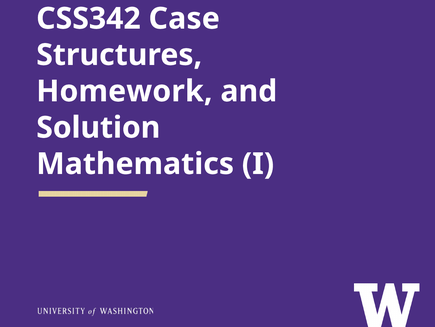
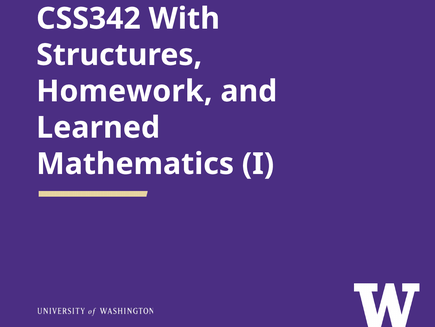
Case: Case -> With (184, 19)
Solution: Solution -> Learned (98, 127)
